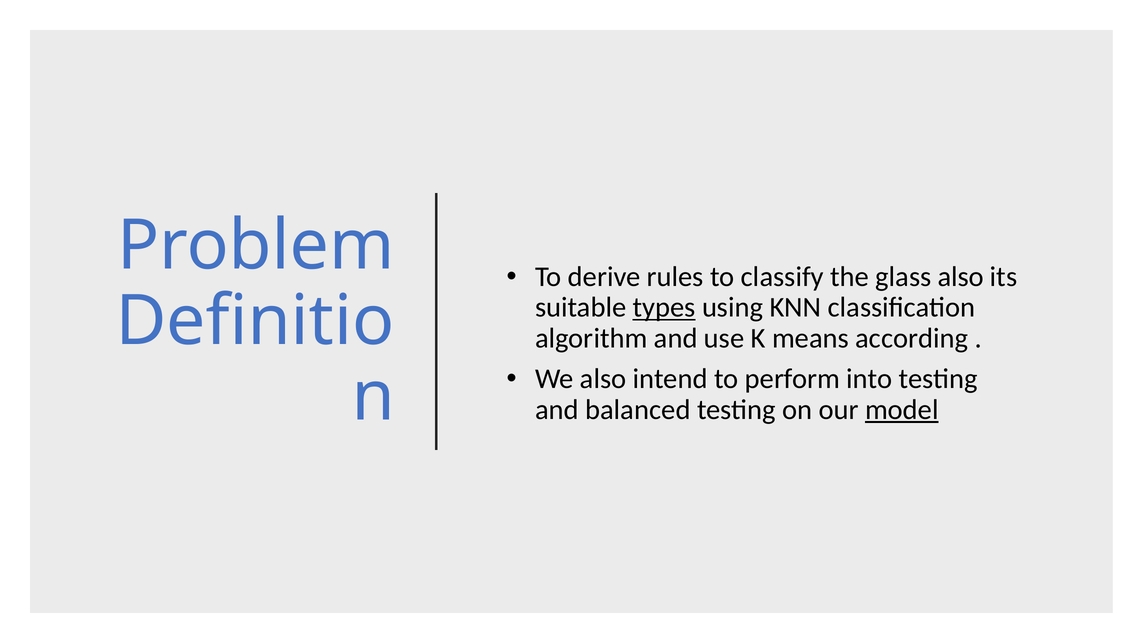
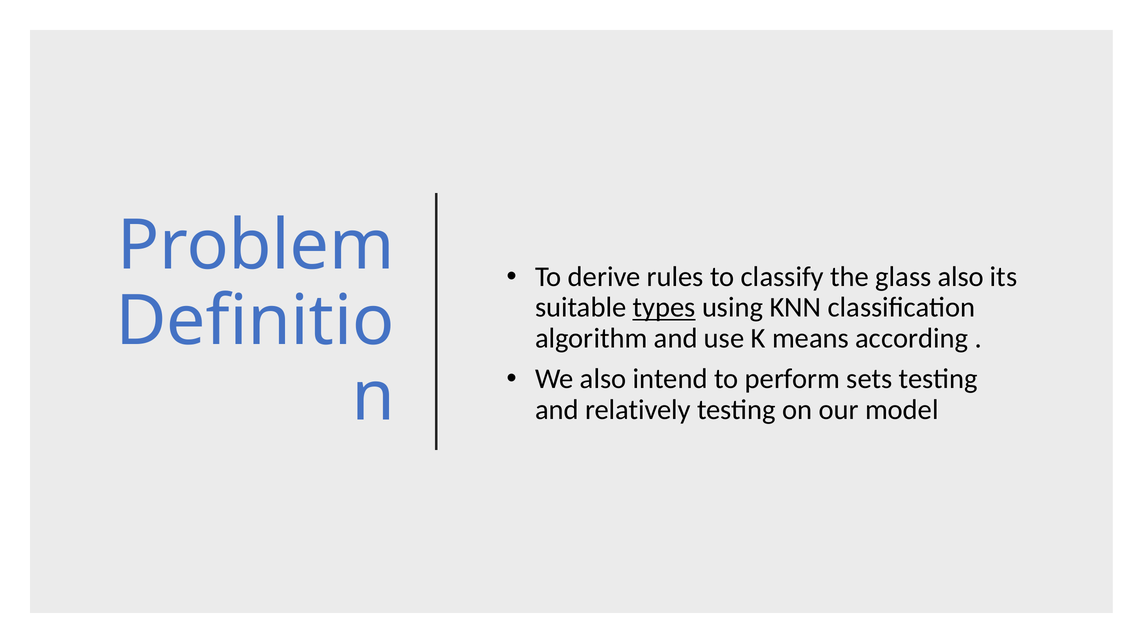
into: into -> sets (869, 379)
balanced: balanced -> relatively (638, 410)
model underline: present -> none (902, 410)
